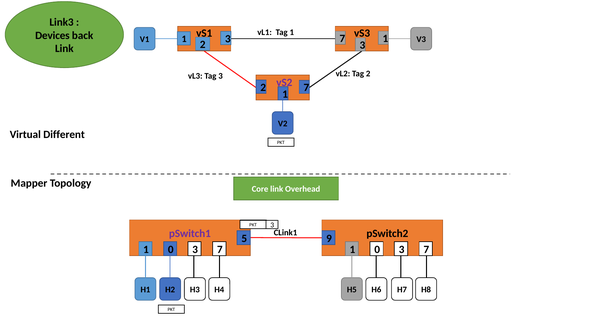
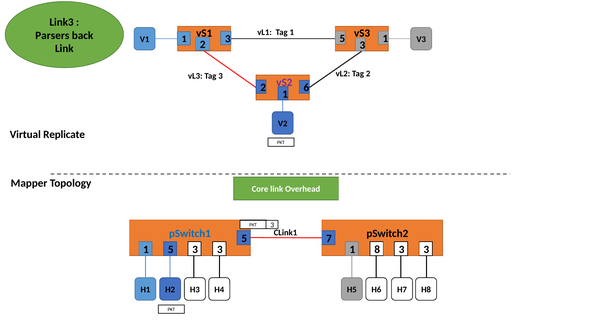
Devices: Devices -> Parsers (52, 35)
7: 7 -> 5 (342, 39)
2 7: 7 -> 6 (306, 88)
Different: Different -> Replicate (64, 134)
pSwitch1 colour: purple -> blue (190, 233)
9: 9 -> 7 (329, 238)
0: 0 -> 5 (171, 249)
7: 7 -> 3 (220, 249)
0: 0 -> 8 (377, 249)
7: 7 -> 3 (426, 249)
